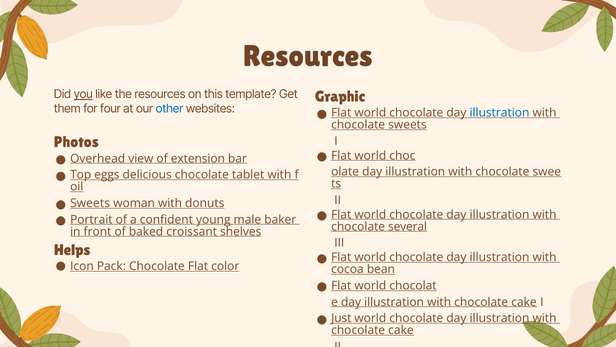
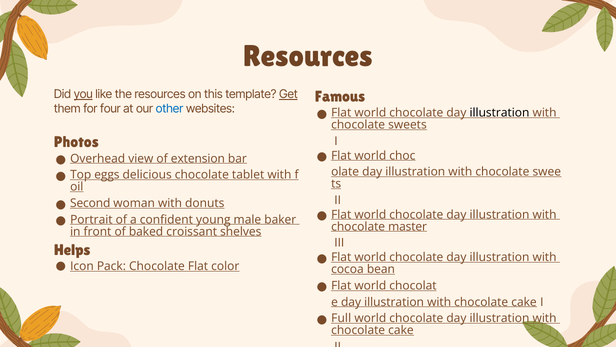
Graphic: Graphic -> Famous (340, 96)
Get underline: none -> present (288, 94)
illustration colour: blue -> black (499, 113)
Sweets: Sweets -> Second (90, 203)
several: several -> master (408, 226)
Just: Just -> Full (341, 318)
